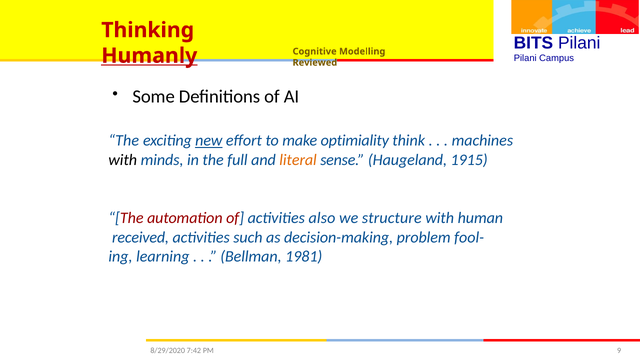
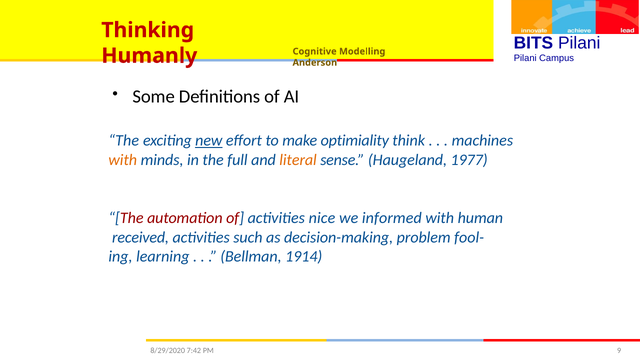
Humanly underline: present -> none (149, 56)
Reviewed: Reviewed -> Anderson (315, 63)
with colour: black -> orange (123, 160)
1915: 1915 -> 1977 (469, 160)
also: also -> nice (322, 218)
structure: structure -> informed (392, 218)
1981: 1981 -> 1914 (304, 256)
